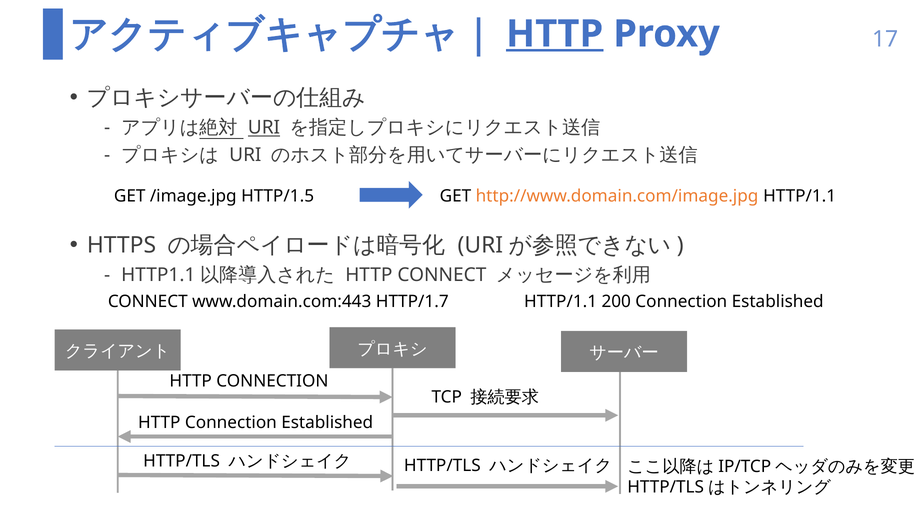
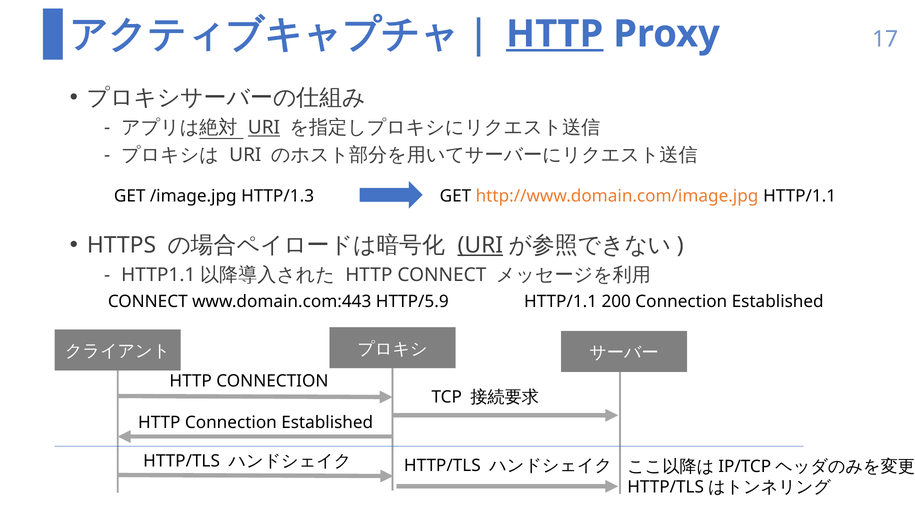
HTTP/1.5: HTTP/1.5 -> HTTP/1.3 (278, 196)
URI underline: none -> present (480, 246)
HTTP/1.7: HTTP/1.7 -> HTTP/5.9 (412, 302)
